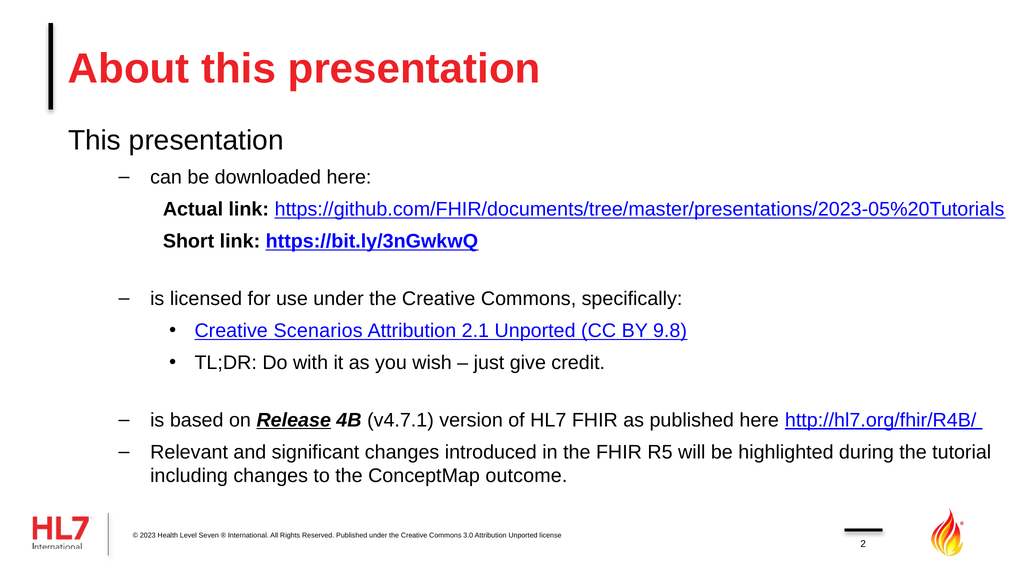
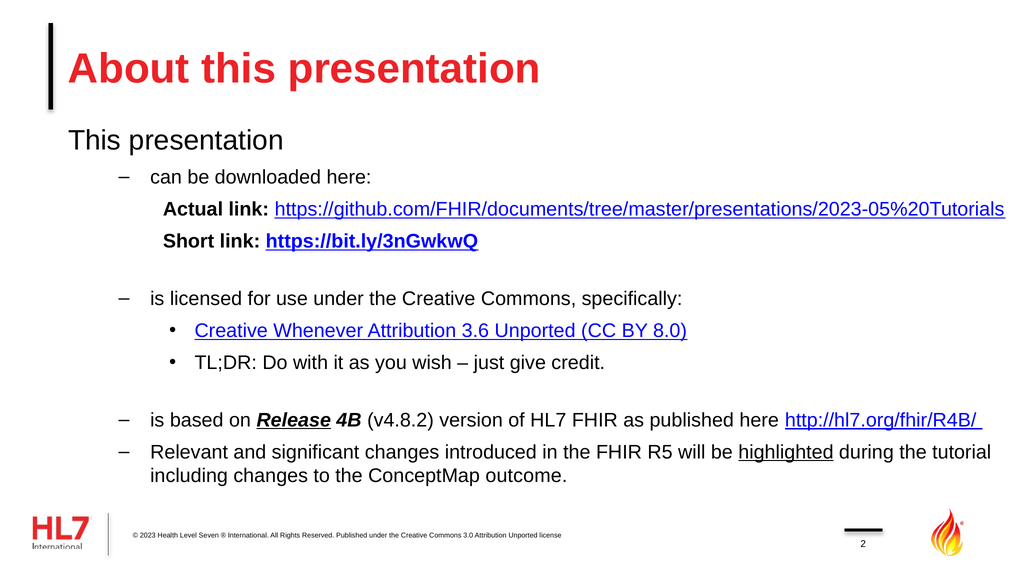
Scenarios: Scenarios -> Whenever (318, 331)
2.1: 2.1 -> 3.6 (475, 331)
9.8: 9.8 -> 8.0 (670, 331)
v4.7.1: v4.7.1 -> v4.8.2 (400, 420)
highlighted underline: none -> present (786, 452)
